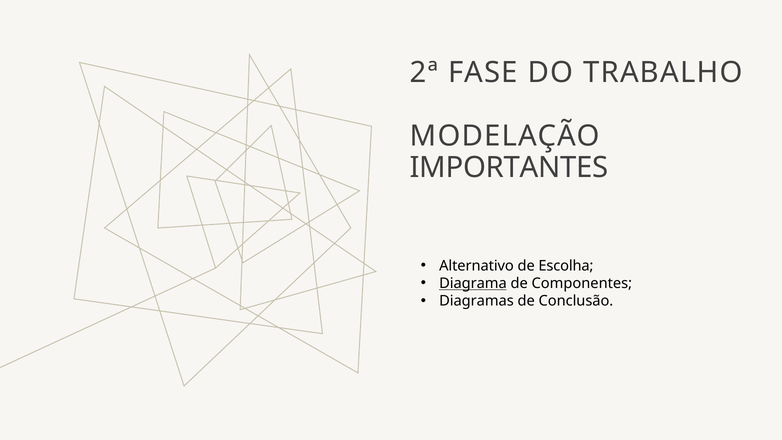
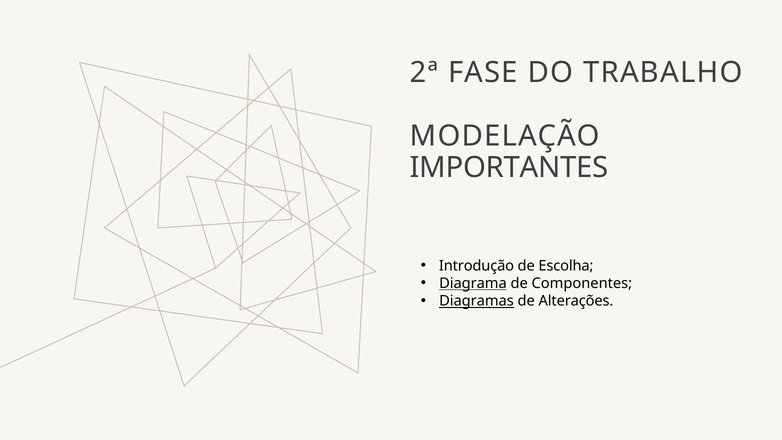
Alternativo: Alternativo -> Introdução (477, 266)
Diagramas underline: none -> present (476, 301)
Conclusão: Conclusão -> Alterações (576, 301)
